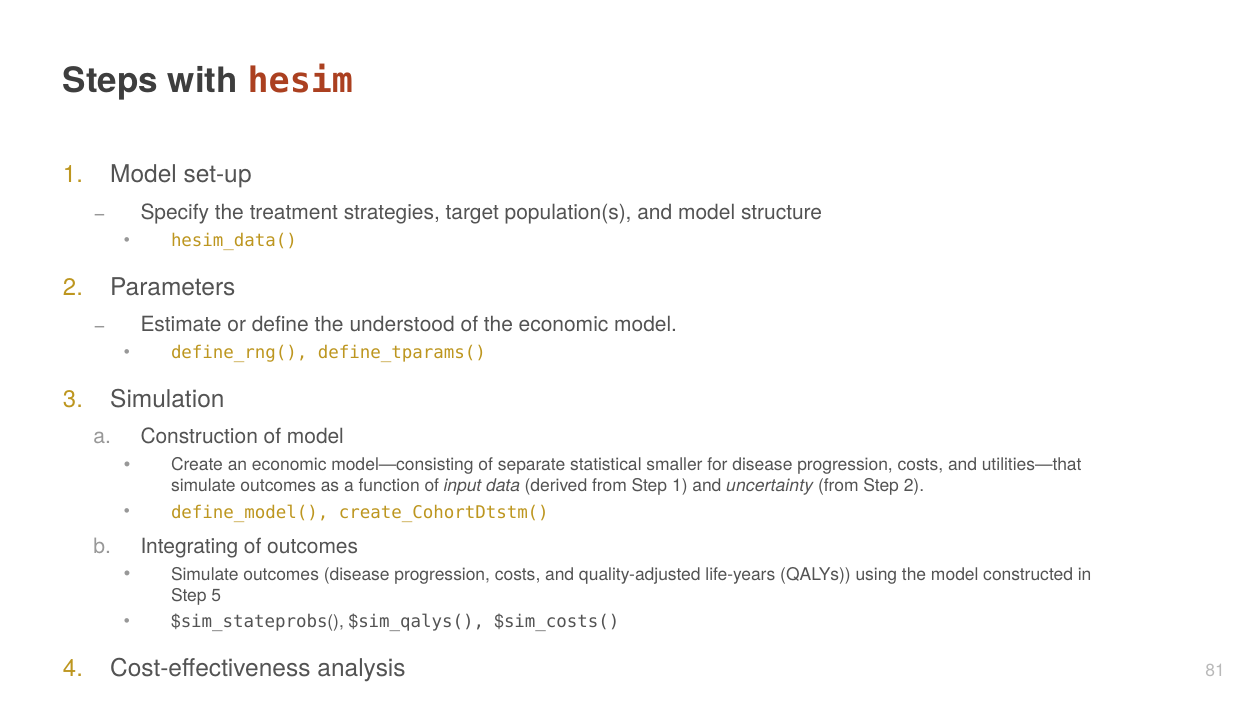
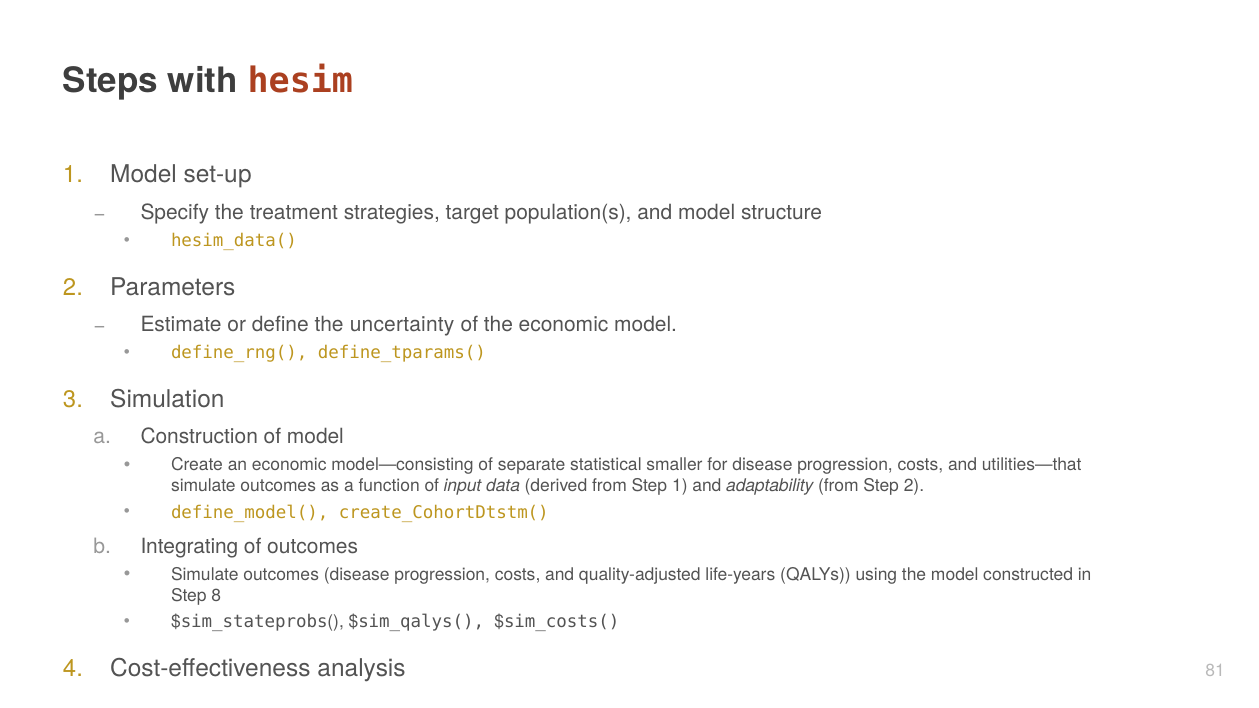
understood: understood -> uncertainty (402, 325)
uncertainty: uncertainty -> adaptability (770, 486)
5: 5 -> 8 (216, 595)
